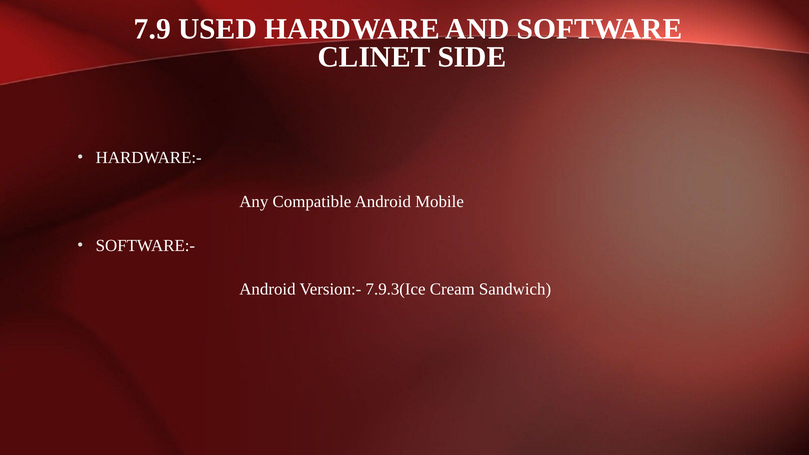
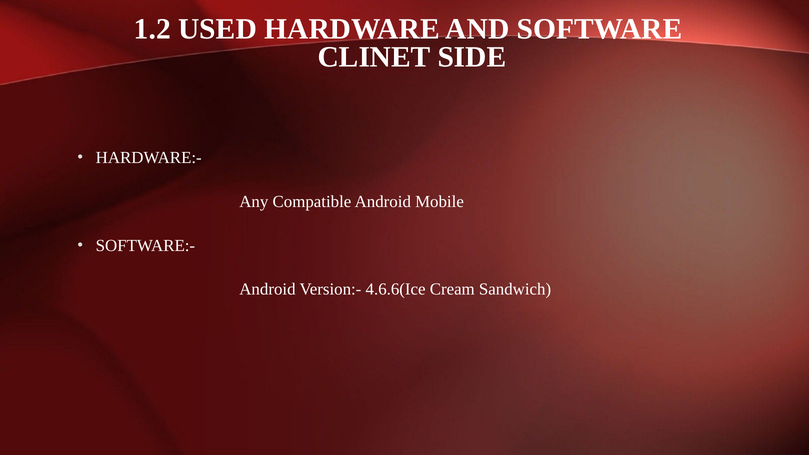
7.9: 7.9 -> 1.2 (152, 29)
7.9.3(Ice: 7.9.3(Ice -> 4.6.6(Ice (396, 289)
